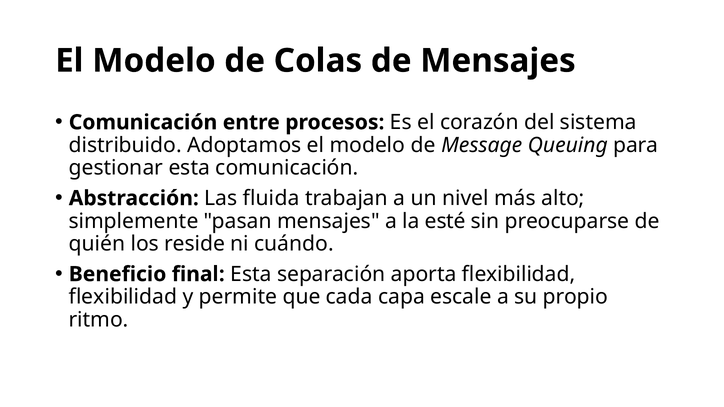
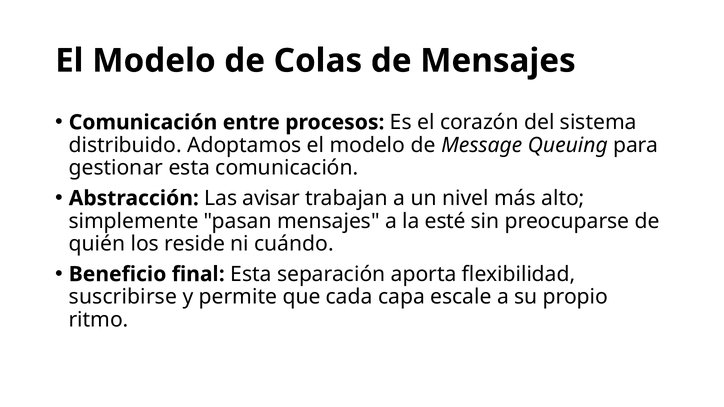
fluida: fluida -> avisar (271, 198)
flexibilidad: flexibilidad -> suscribirse (123, 297)
